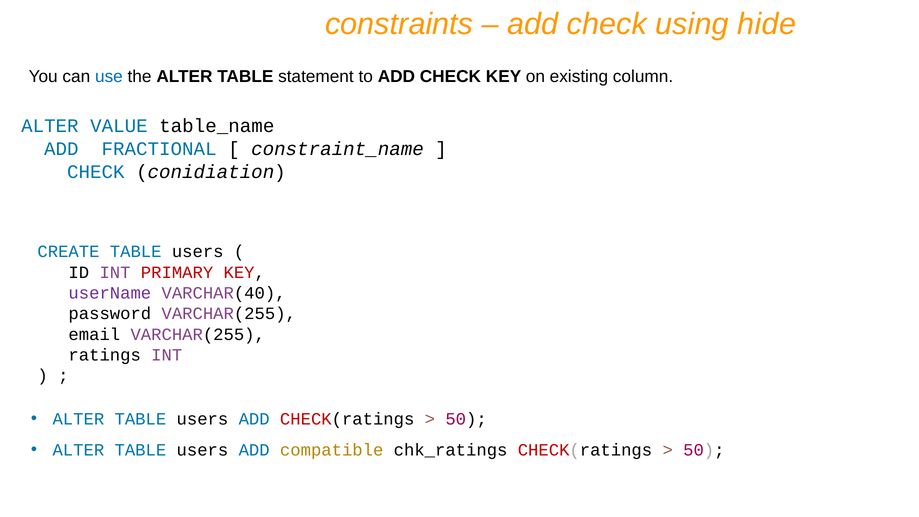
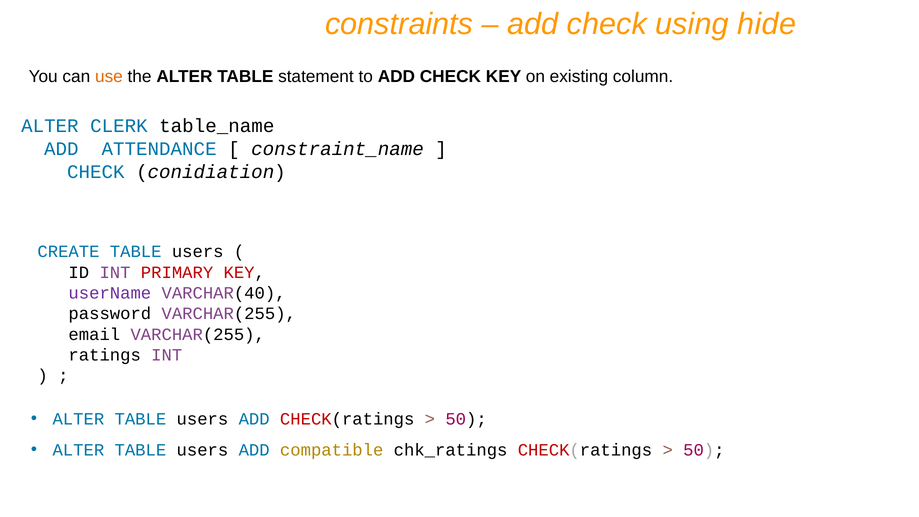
use colour: blue -> orange (109, 77)
VALUE: VALUE -> CLERK (119, 126)
FRACTIONAL: FRACTIONAL -> ATTENDANCE (159, 149)
